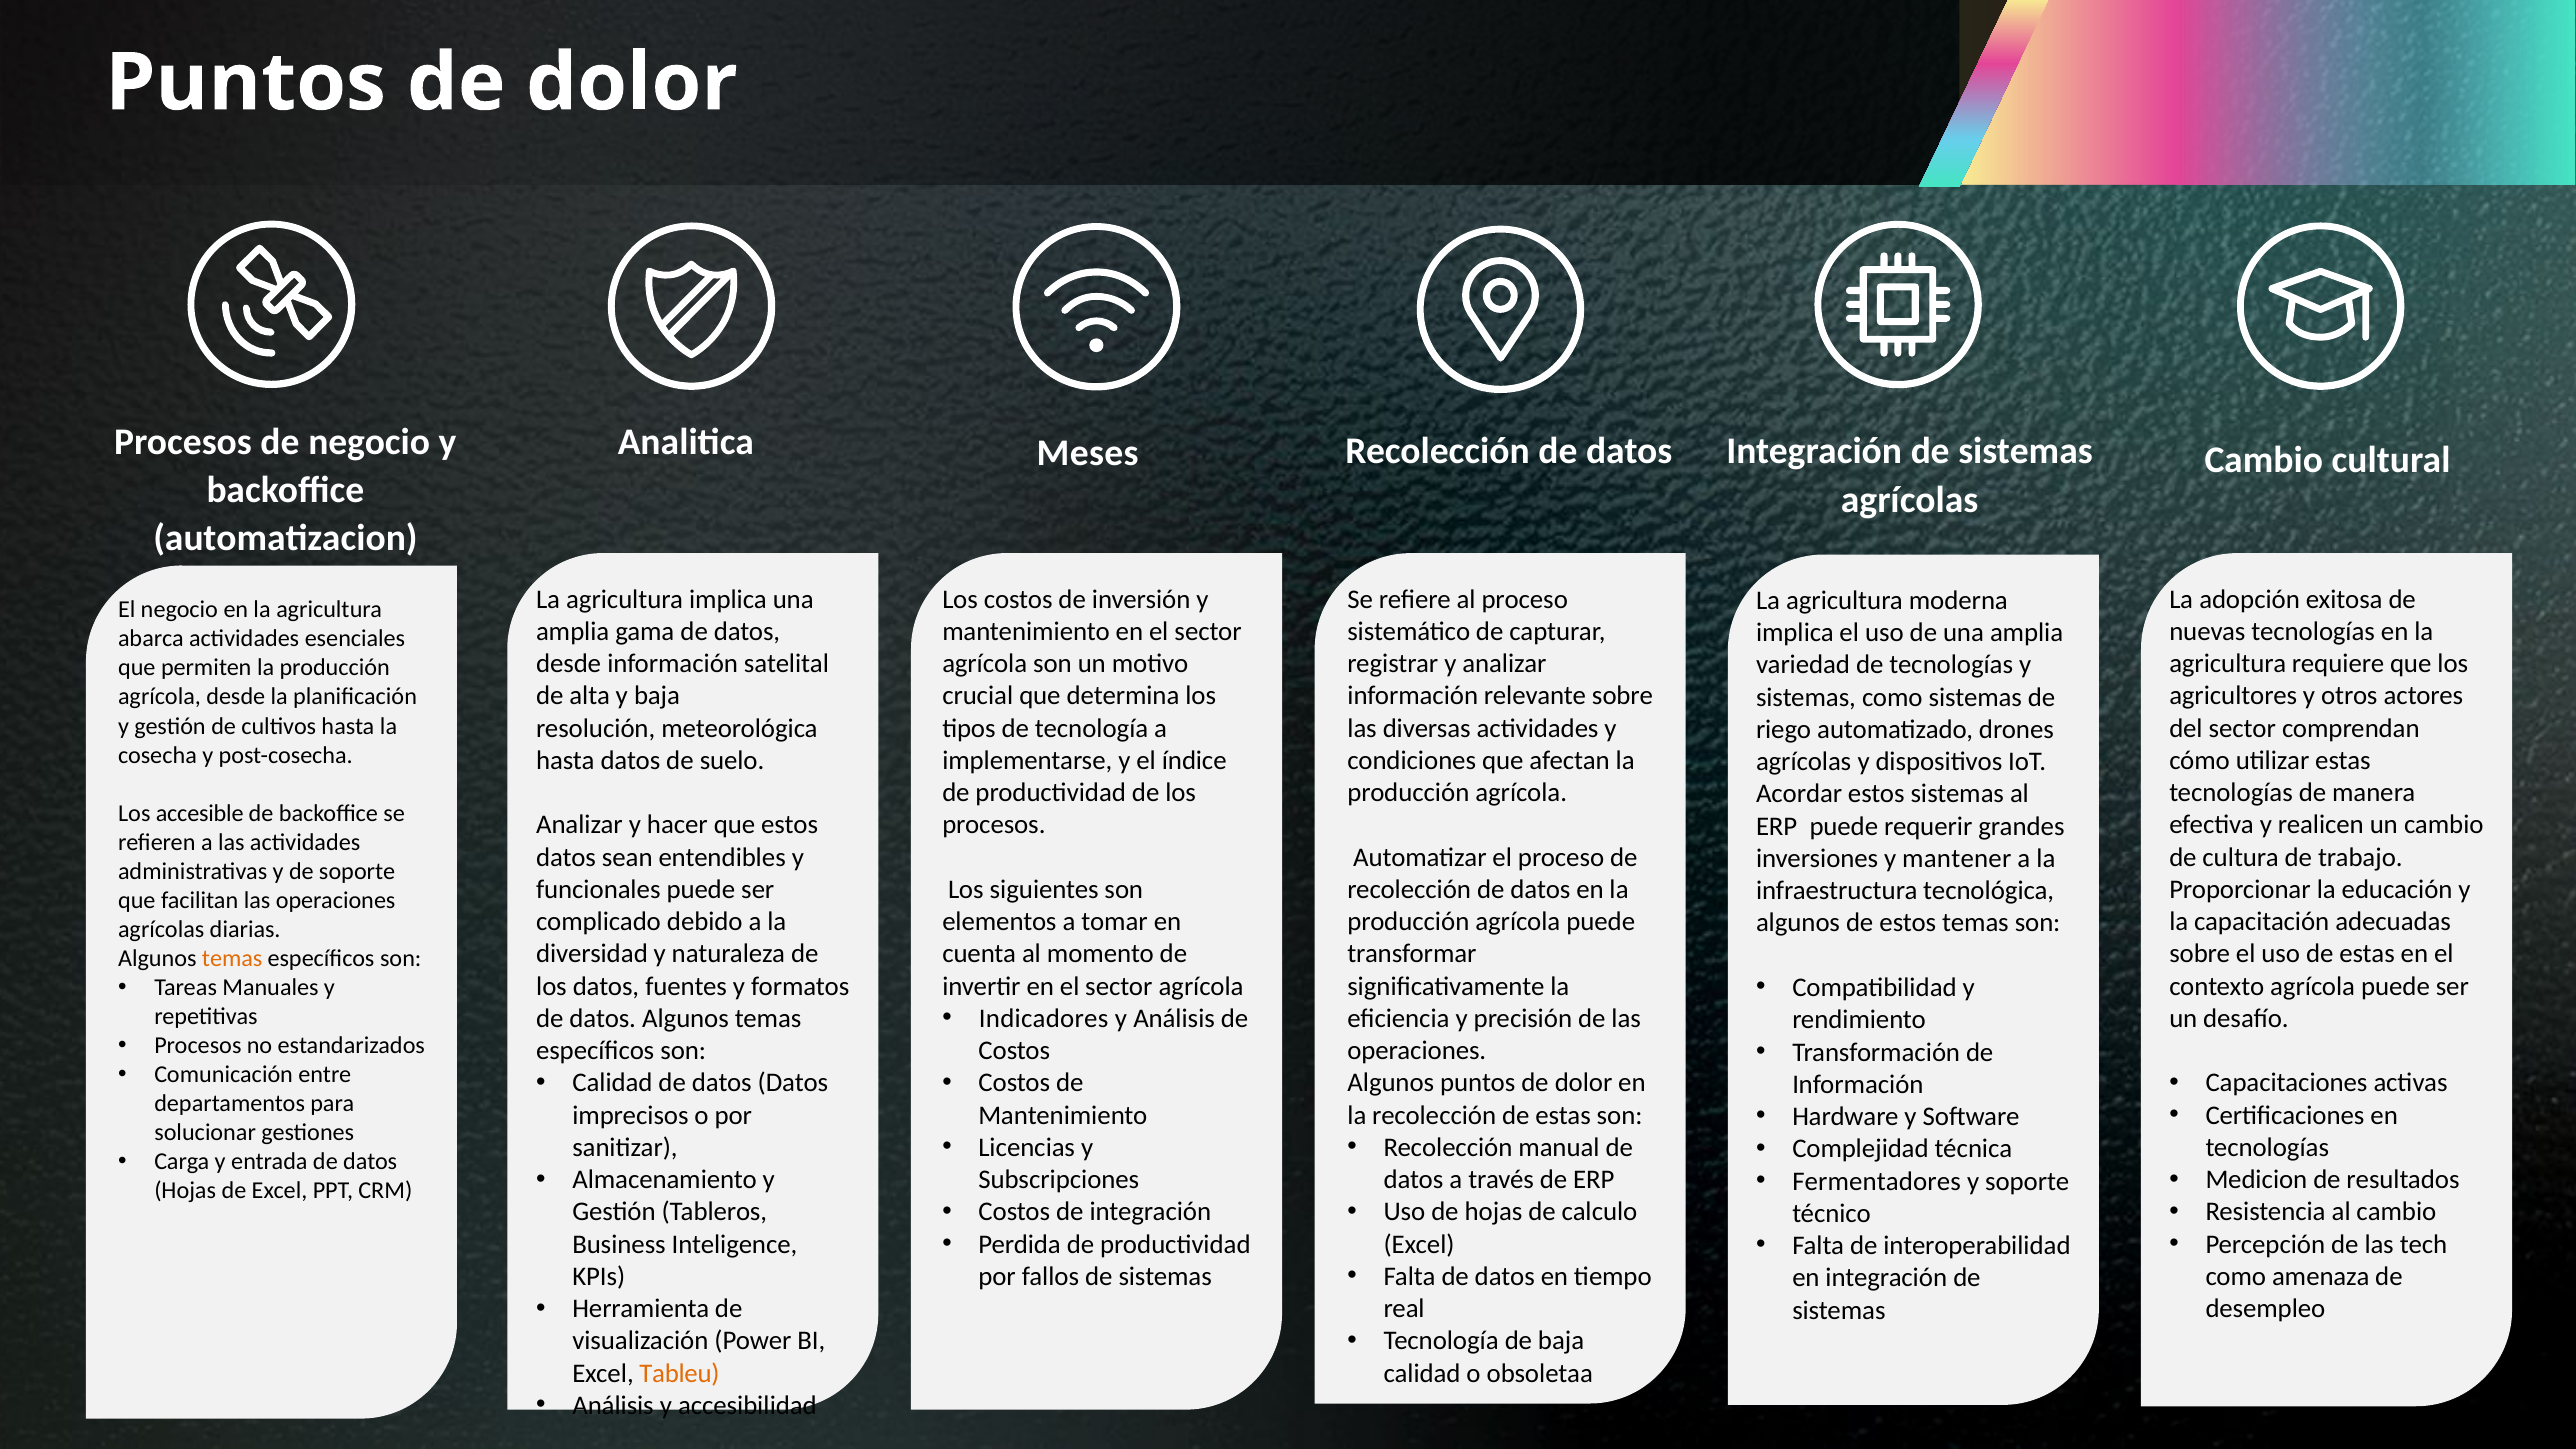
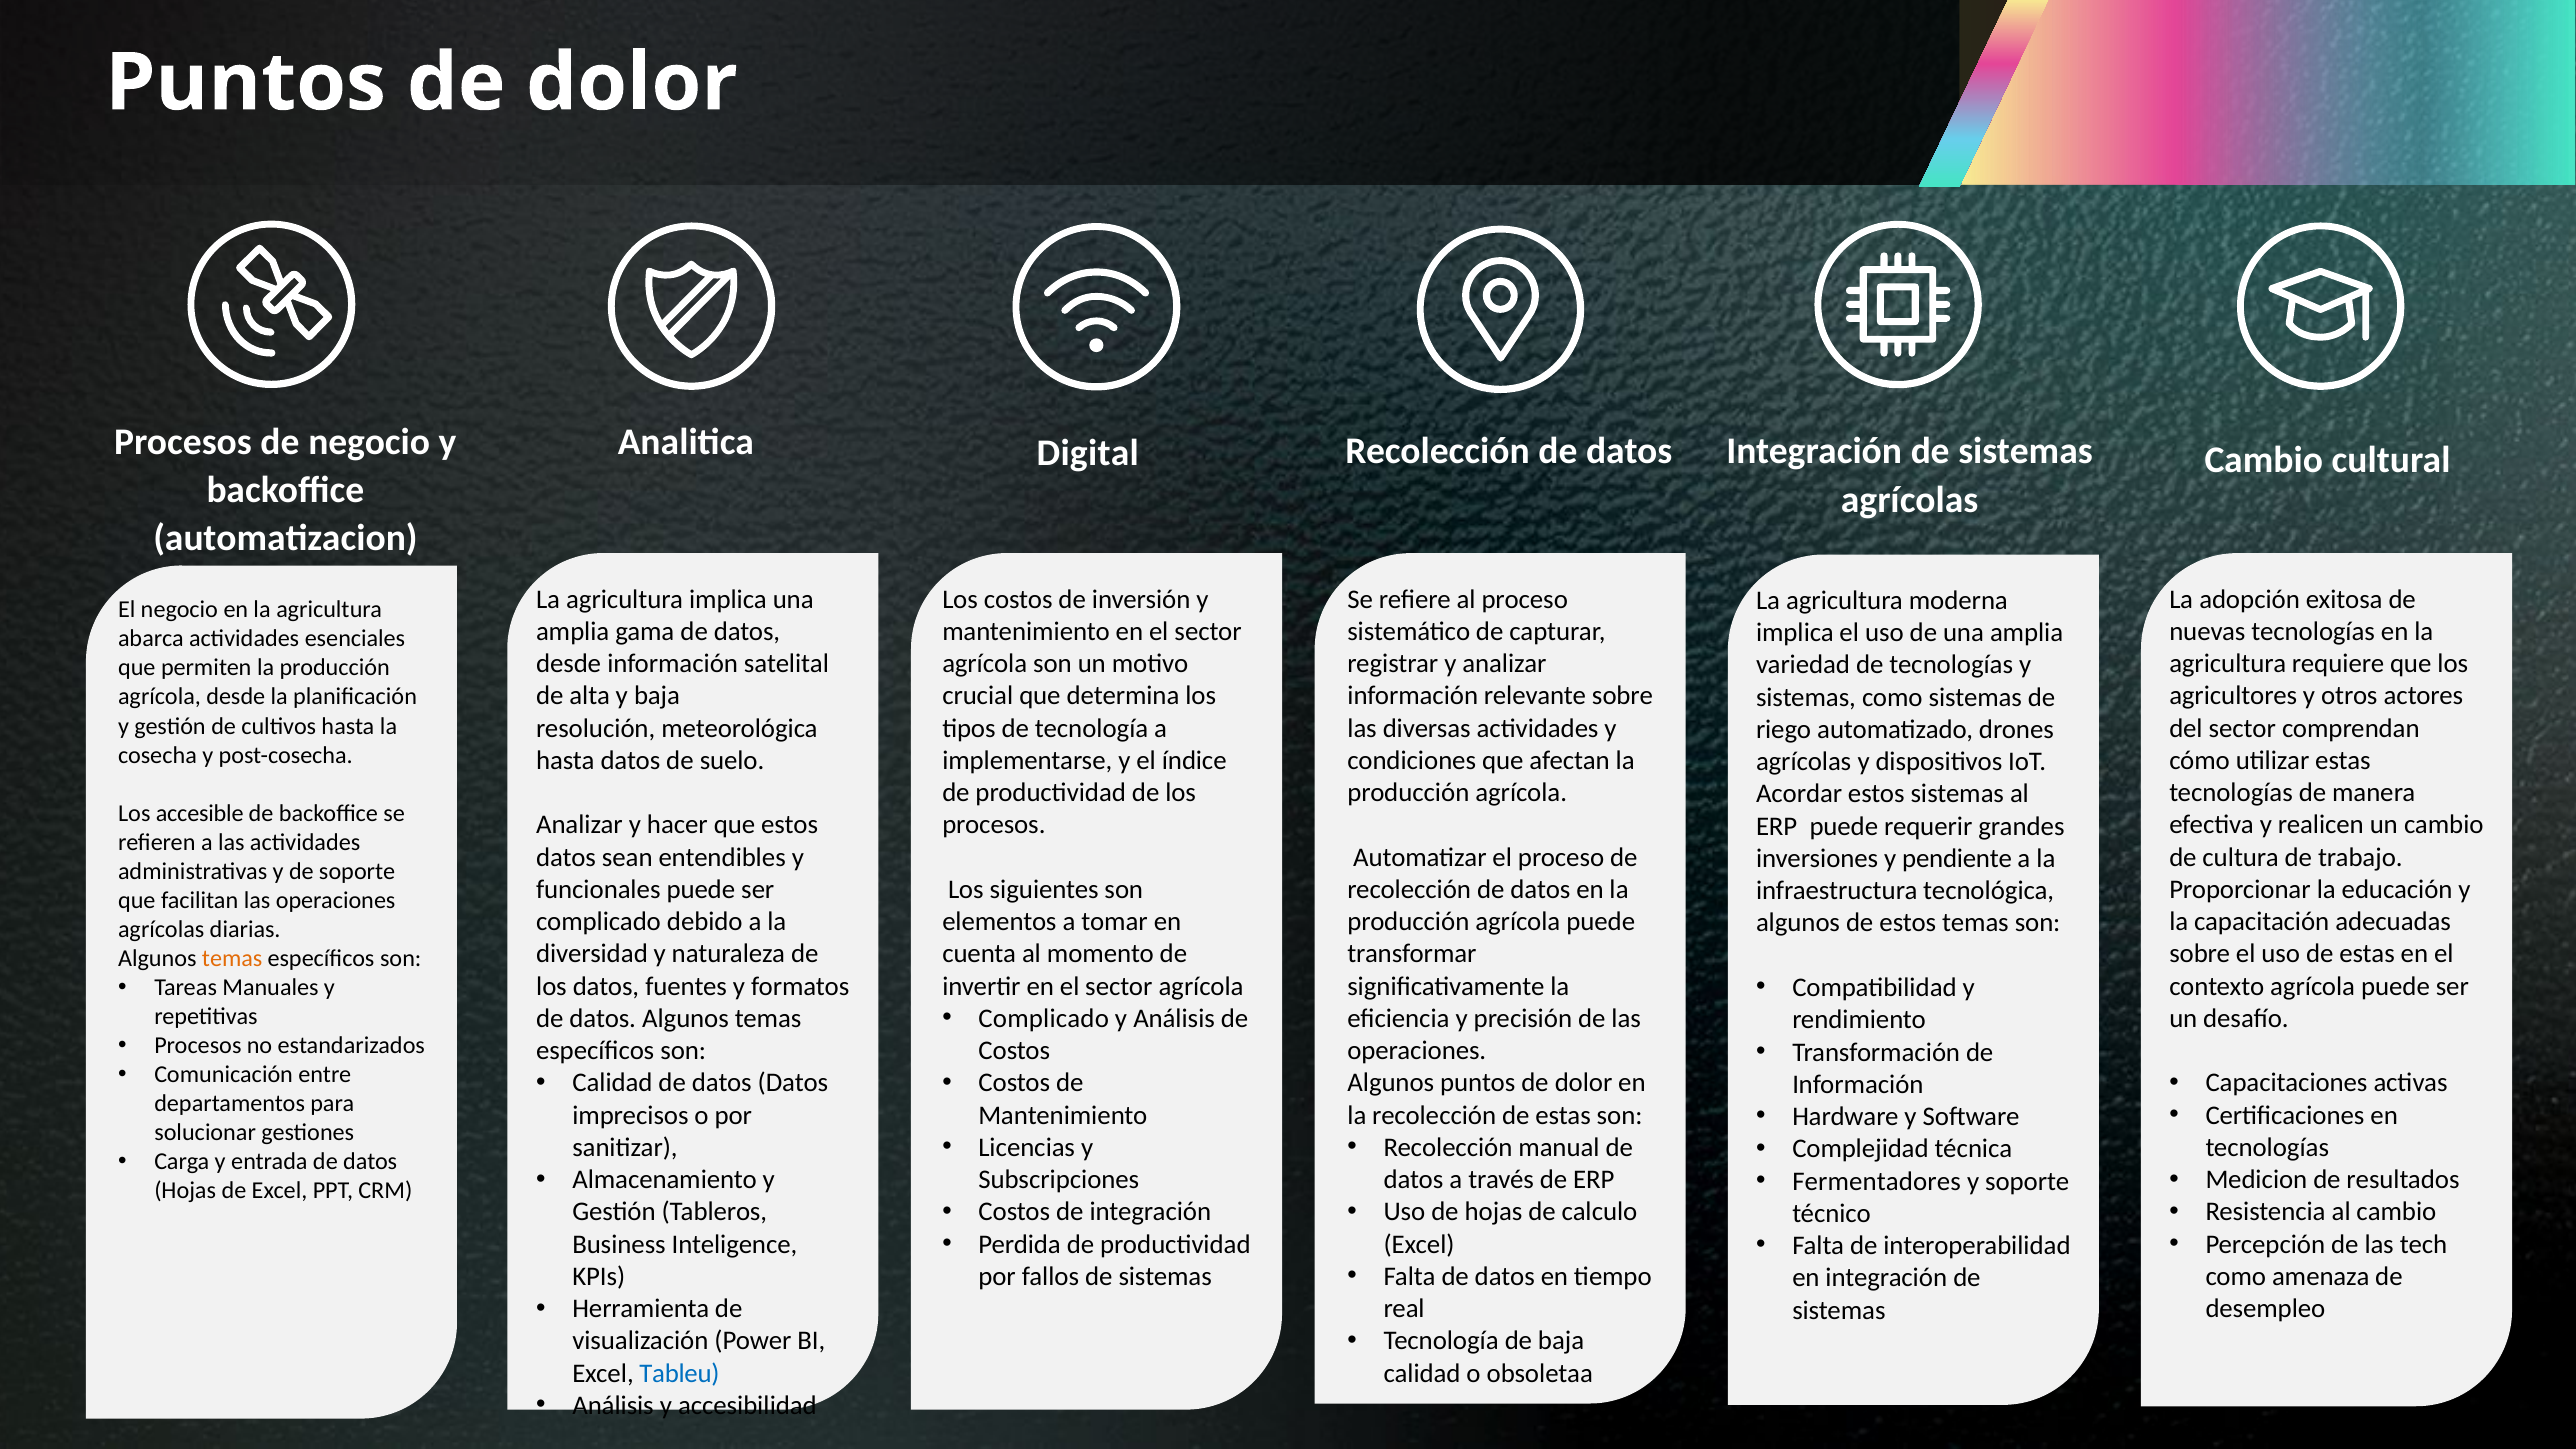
Meses: Meses -> Digital (1088, 453)
mantener: mantener -> pendiente (1957, 859)
Indicadores: Indicadores -> Complicado (1044, 1018)
Tableu colour: orange -> blue (679, 1373)
